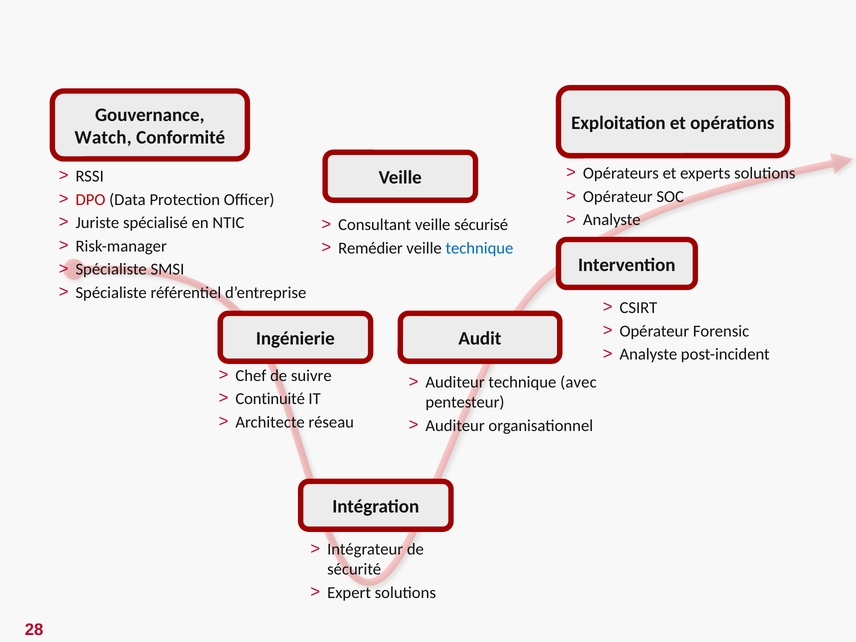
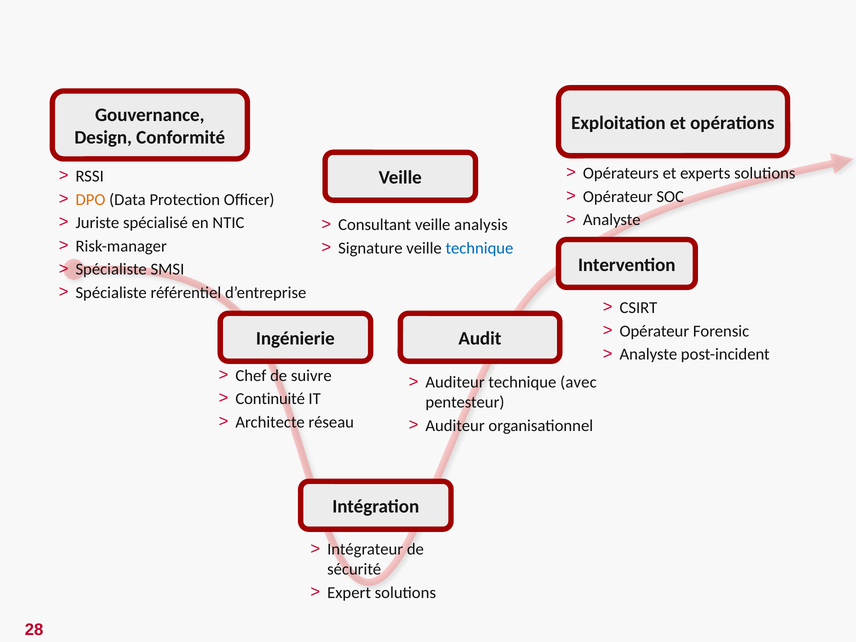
Watch: Watch -> Design (103, 138)
DPO colour: red -> orange (90, 200)
sécurisé: sécurisé -> analysis (481, 225)
Remédier: Remédier -> Signature (370, 248)
